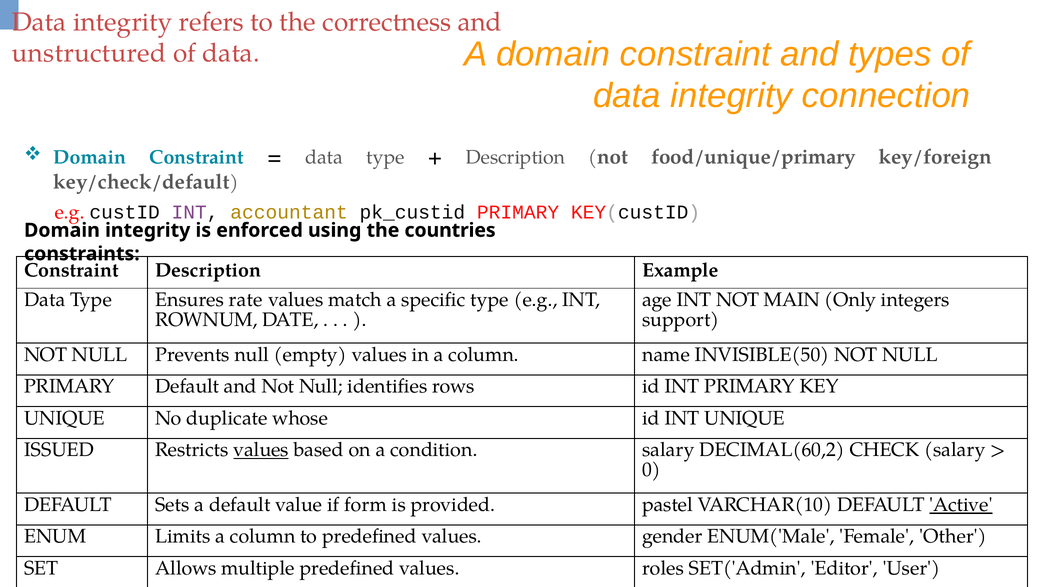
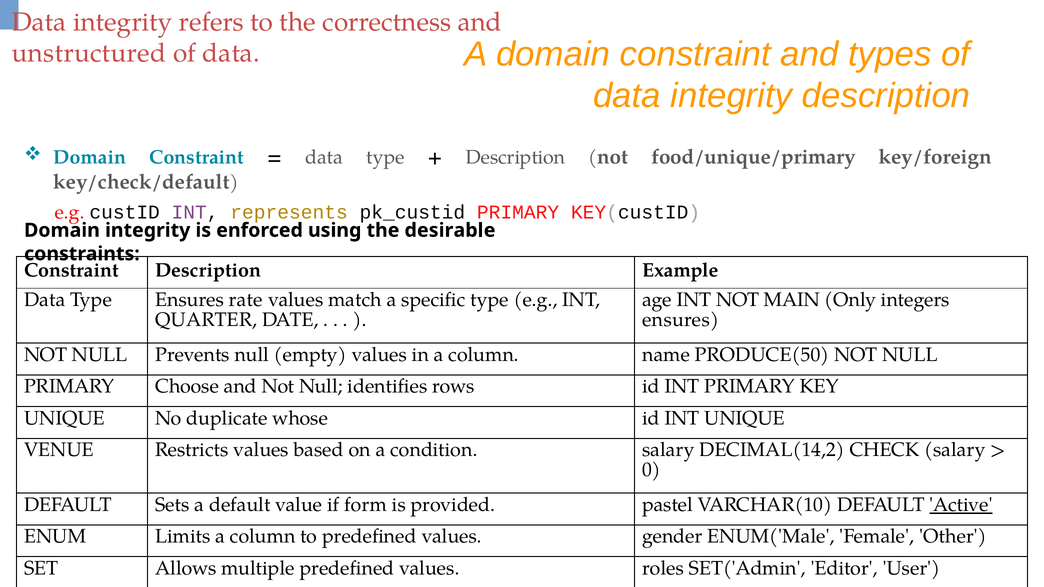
integrity connection: connection -> description (886, 96)
accountant: accountant -> represents (289, 213)
countries: countries -> desirable (450, 230)
ROWNUM: ROWNUM -> QUARTER (206, 320)
support: support -> ensures (681, 320)
INVISIBLE(50: INVISIBLE(50 -> PRODUCE(50 (762, 355)
PRIMARY Default: Default -> Choose (187, 387)
ISSUED: ISSUED -> VENUE (59, 450)
values underline: present -> none (261, 450)
DECIMAL(60,2: DECIMAL(60,2 -> DECIMAL(14,2 (772, 450)
